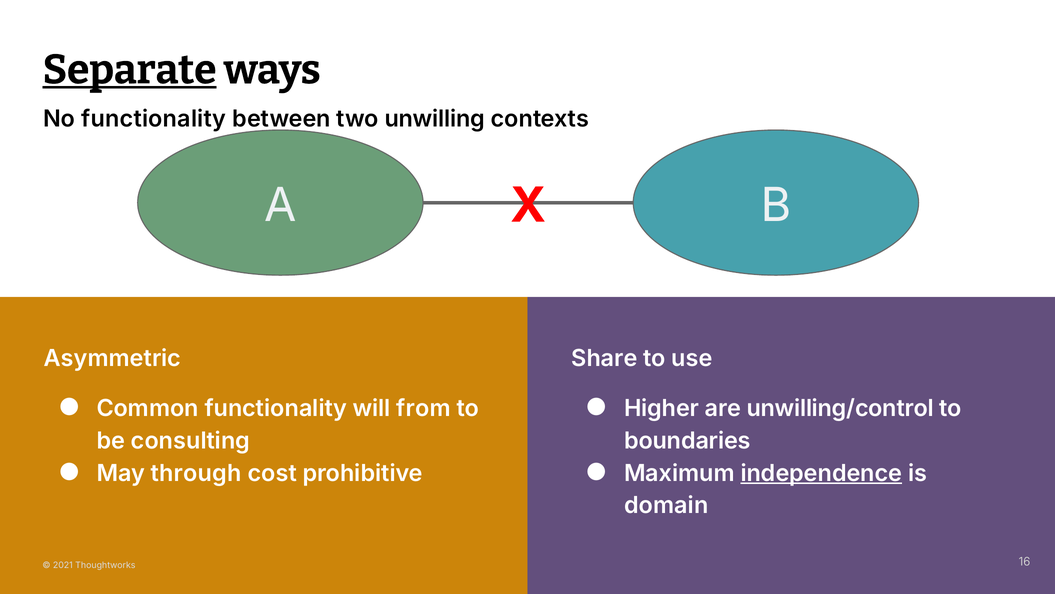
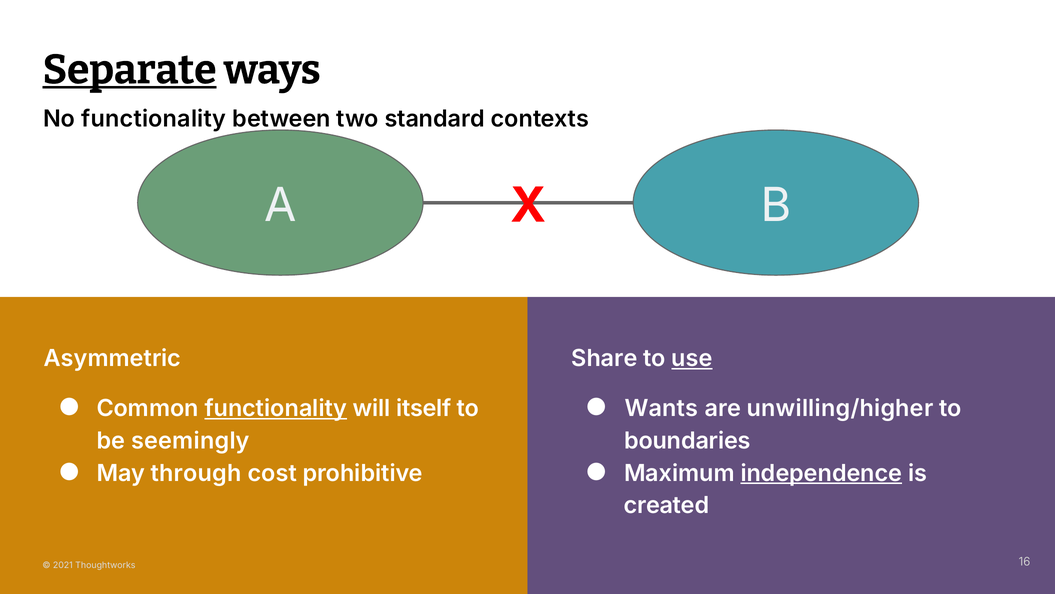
unwilling: unwilling -> standard (435, 119)
use underline: none -> present (692, 358)
functionality underline: none -> present (276, 408)
from: from -> itself (424, 408)
Higher: Higher -> Wants (661, 408)
unwilling/control: unwilling/control -> unwilling/higher (840, 408)
consulting: consulting -> seemingly (190, 441)
domain: domain -> created (666, 505)
